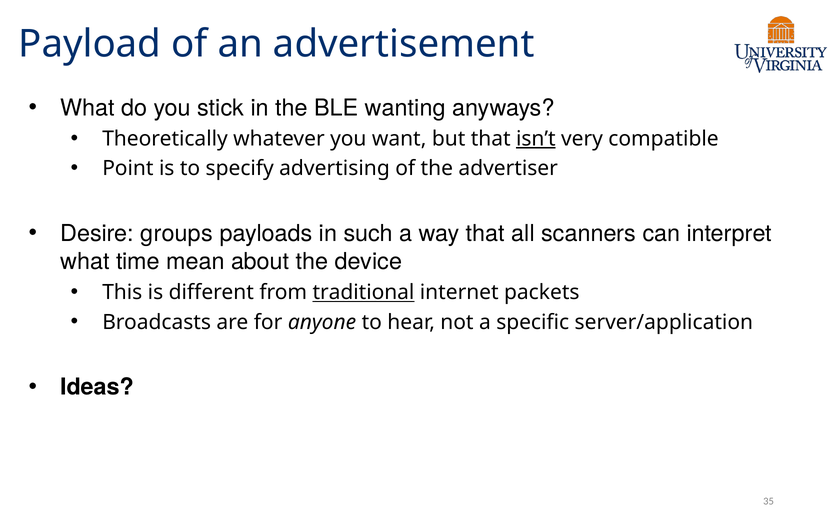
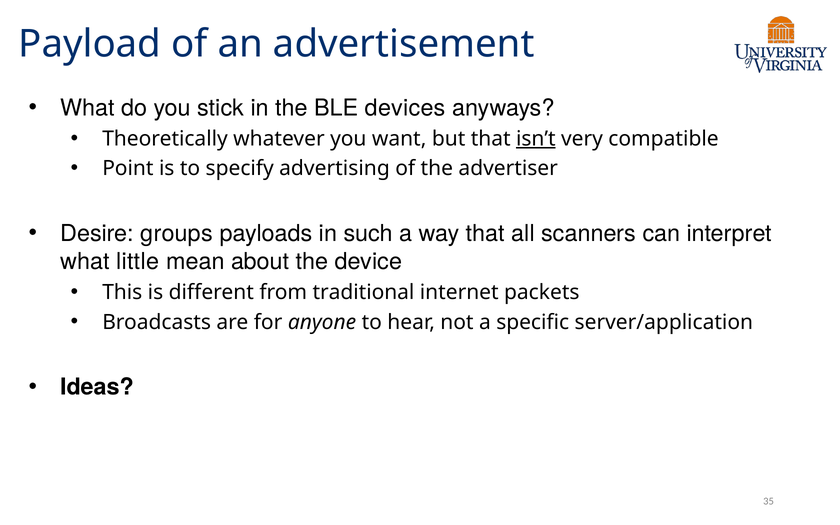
wanting: wanting -> devices (405, 108)
time: time -> little (138, 262)
traditional underline: present -> none (363, 292)
